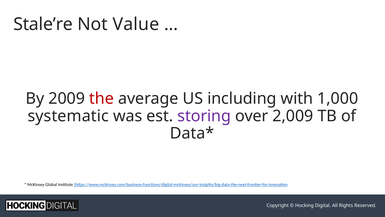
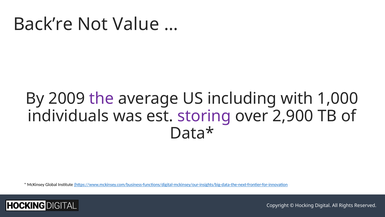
Stale’re: Stale’re -> Back’re (43, 24)
the colour: red -> purple (102, 98)
systematic: systematic -> individuals (68, 116)
2,009: 2,009 -> 2,900 (293, 116)
